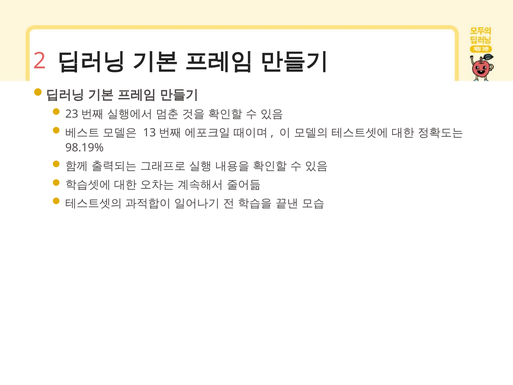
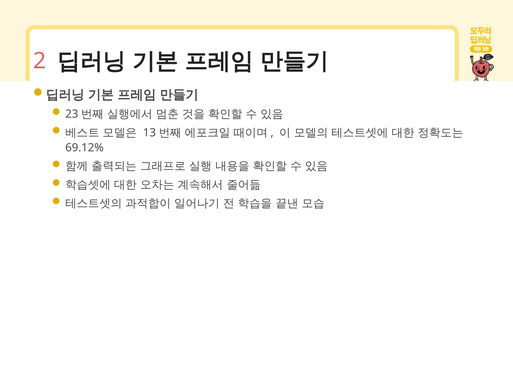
98.19%: 98.19% -> 69.12% (85, 148)
